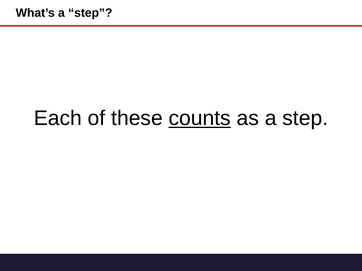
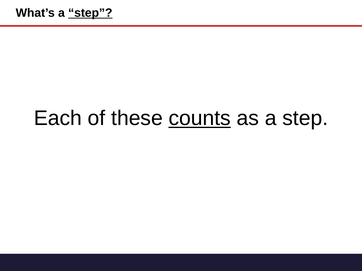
step underline: none -> present (90, 13)
